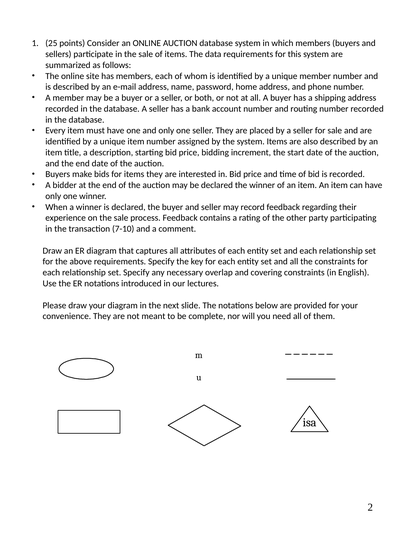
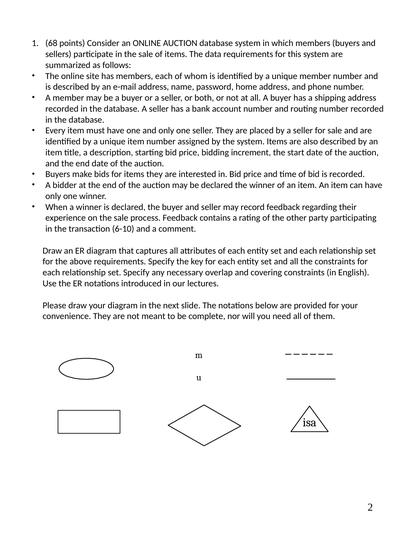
25: 25 -> 68 (51, 43)
7-10: 7-10 -> 6-10 (123, 229)
